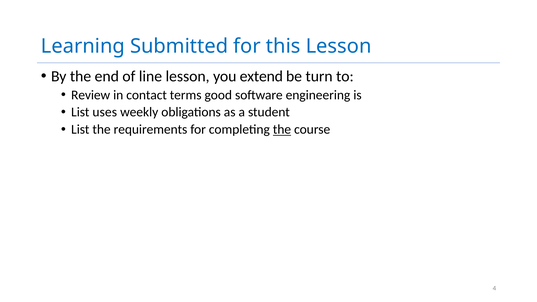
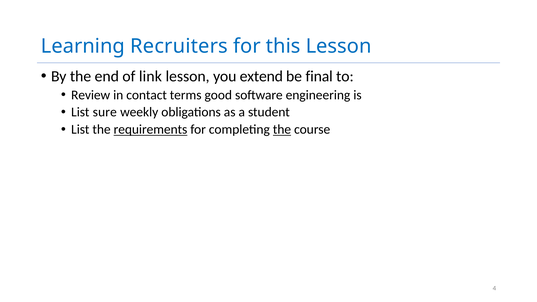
Submitted: Submitted -> Recruiters (179, 46)
line: line -> link (150, 76)
turn: turn -> final (319, 76)
uses: uses -> sure (105, 112)
requirements underline: none -> present (150, 130)
